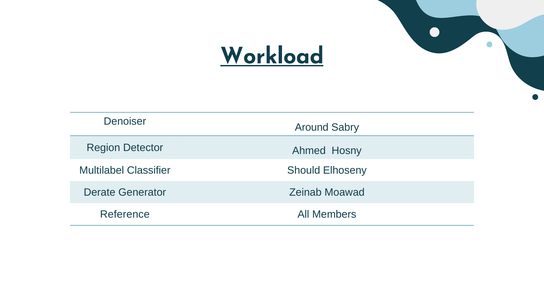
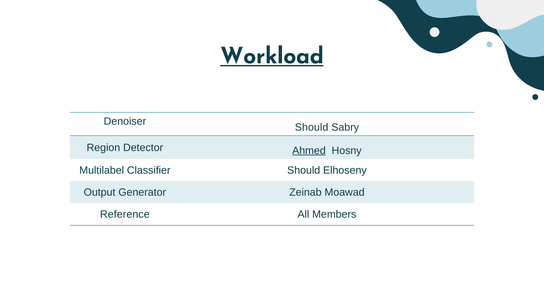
Around: Around -> Should (312, 127)
Ahmed underline: none -> present (309, 151)
Derate: Derate -> Output (100, 192)
